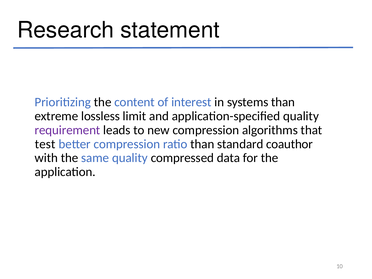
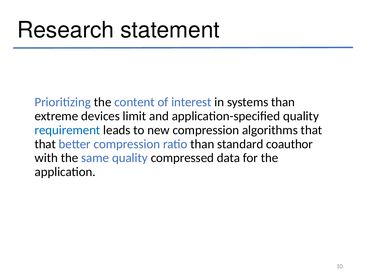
lossless: lossless -> devices (101, 116)
requirement colour: purple -> blue (67, 130)
test: test -> that (45, 144)
